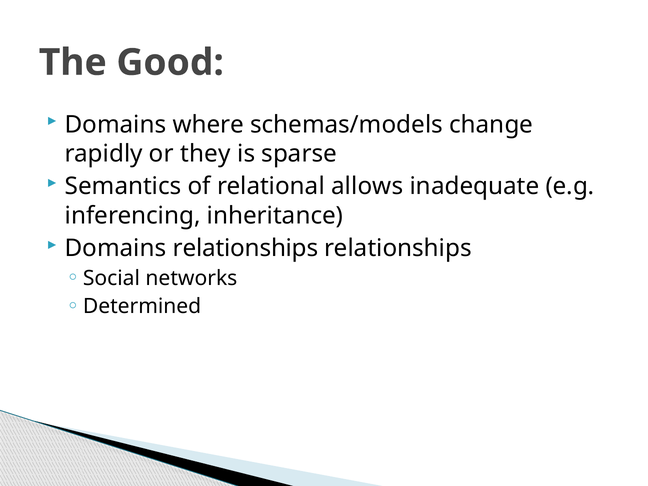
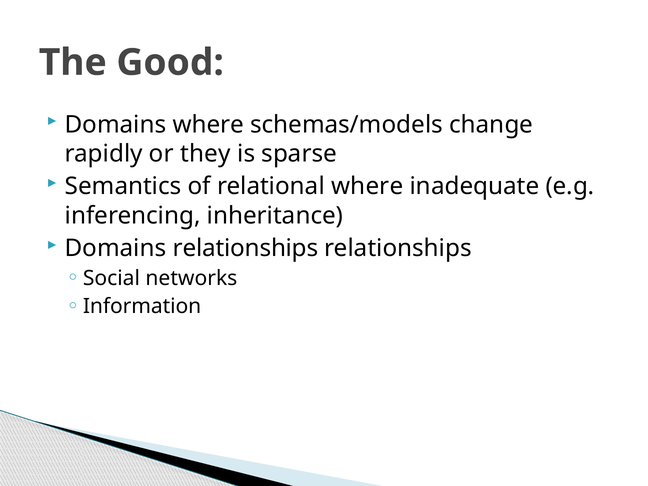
relational allows: allows -> where (367, 186)
Determined: Determined -> Information (142, 307)
